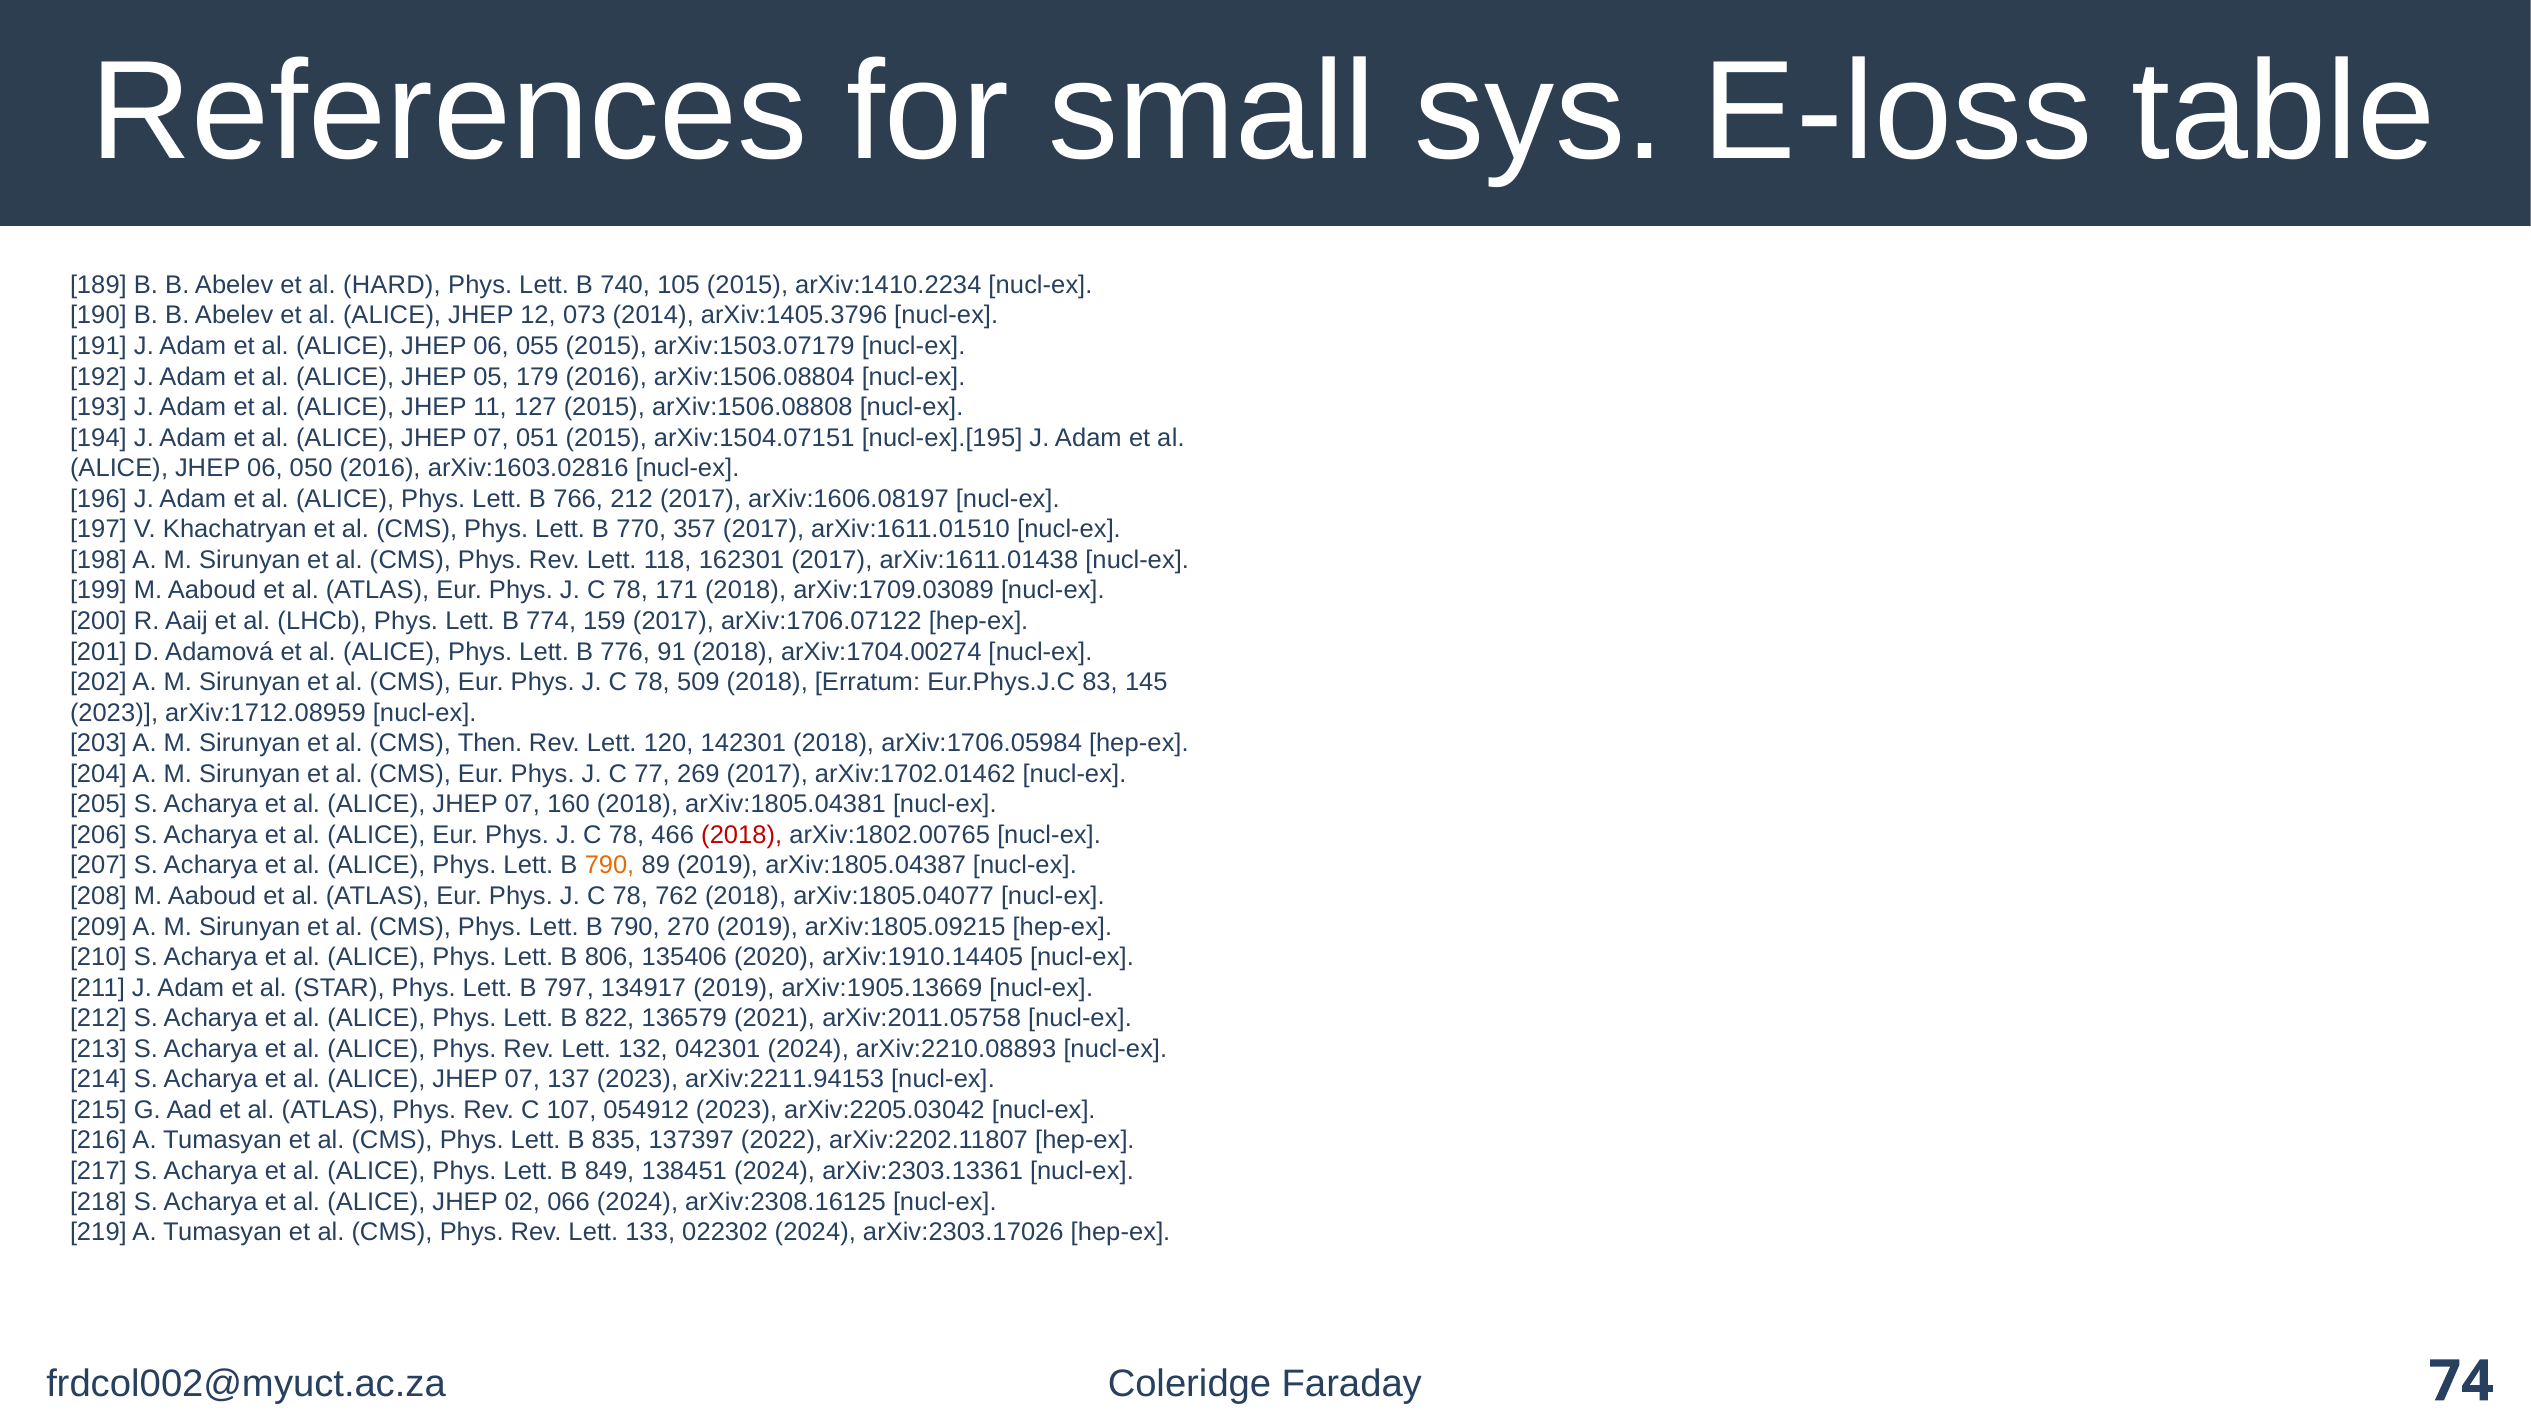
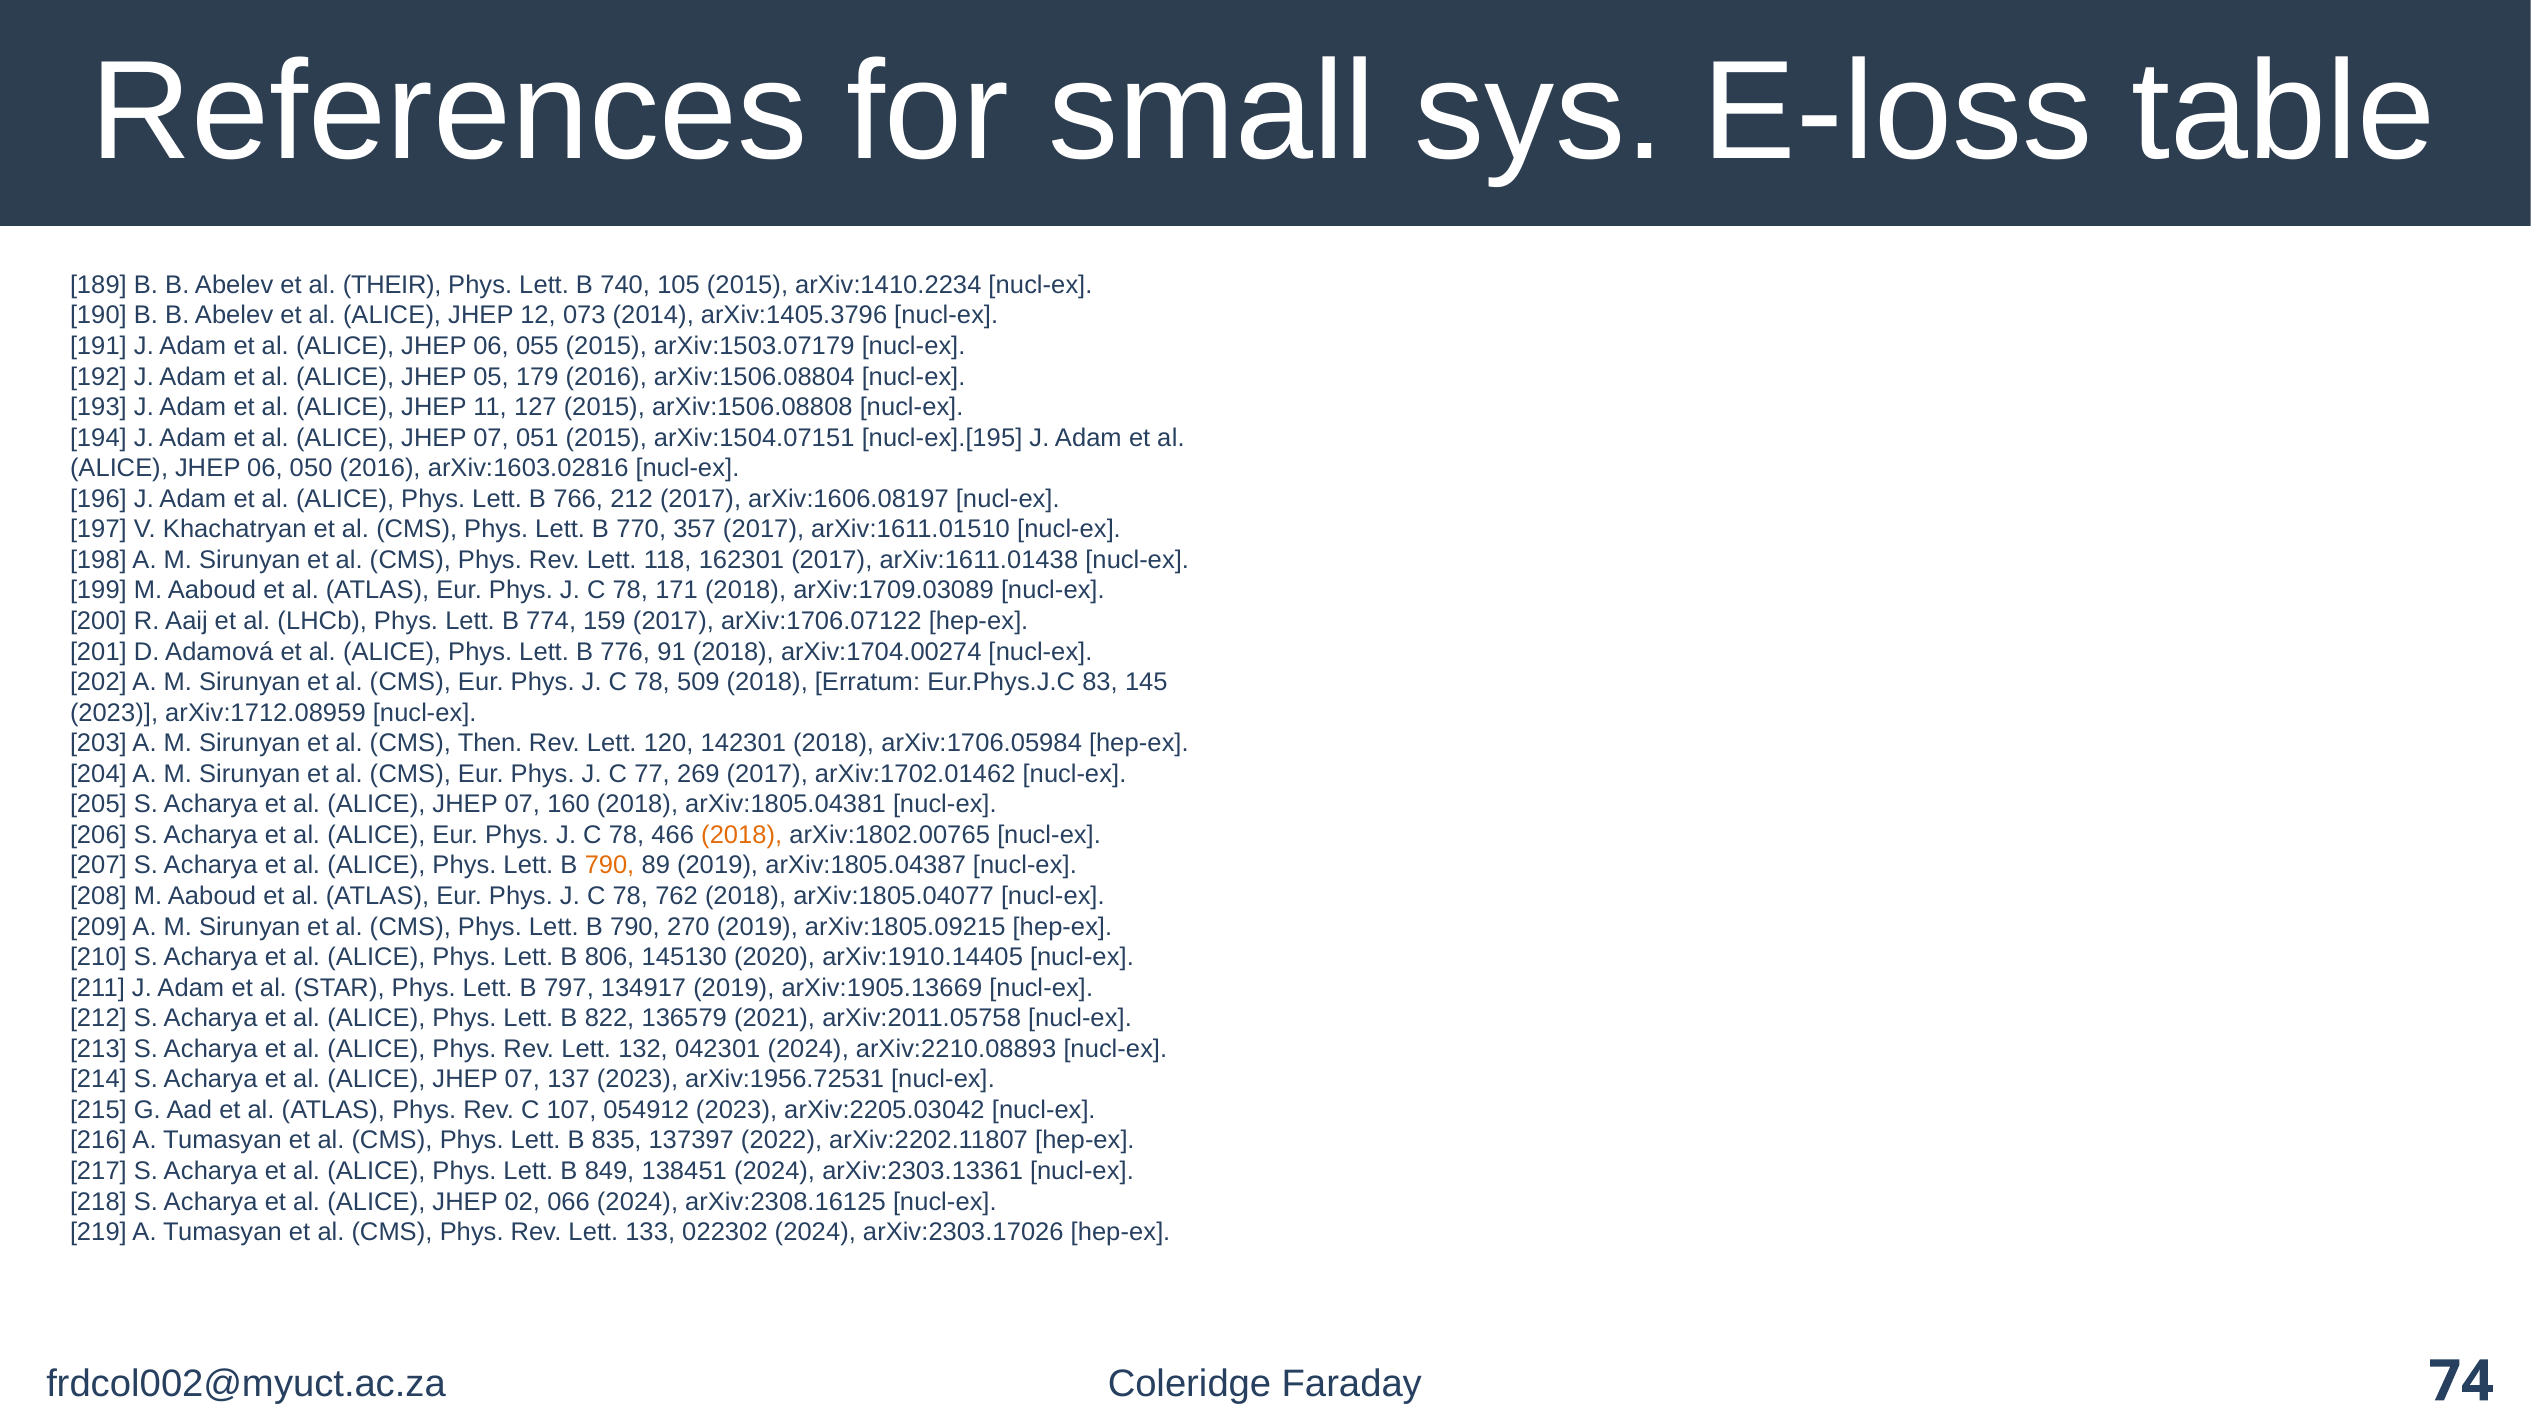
HARD: HARD -> THEIR (392, 285)
2018 colour: red -> orange (742, 835)
135406: 135406 -> 145130 (684, 957)
arXiv:2211.94153: arXiv:2211.94153 -> arXiv:1956.72531 (785, 1079)
